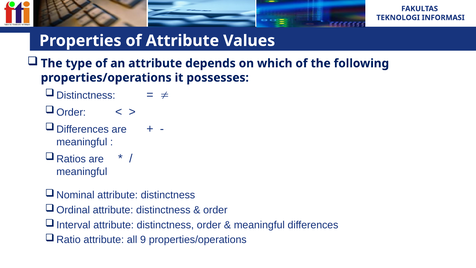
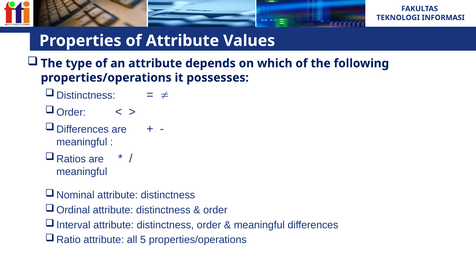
9: 9 -> 5 (143, 240)
